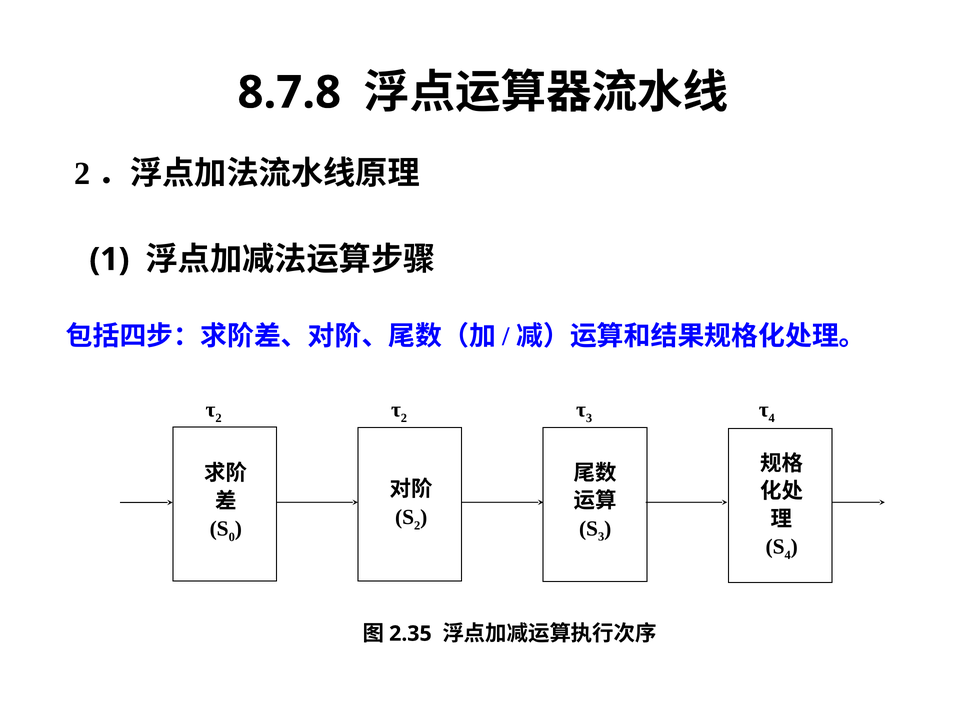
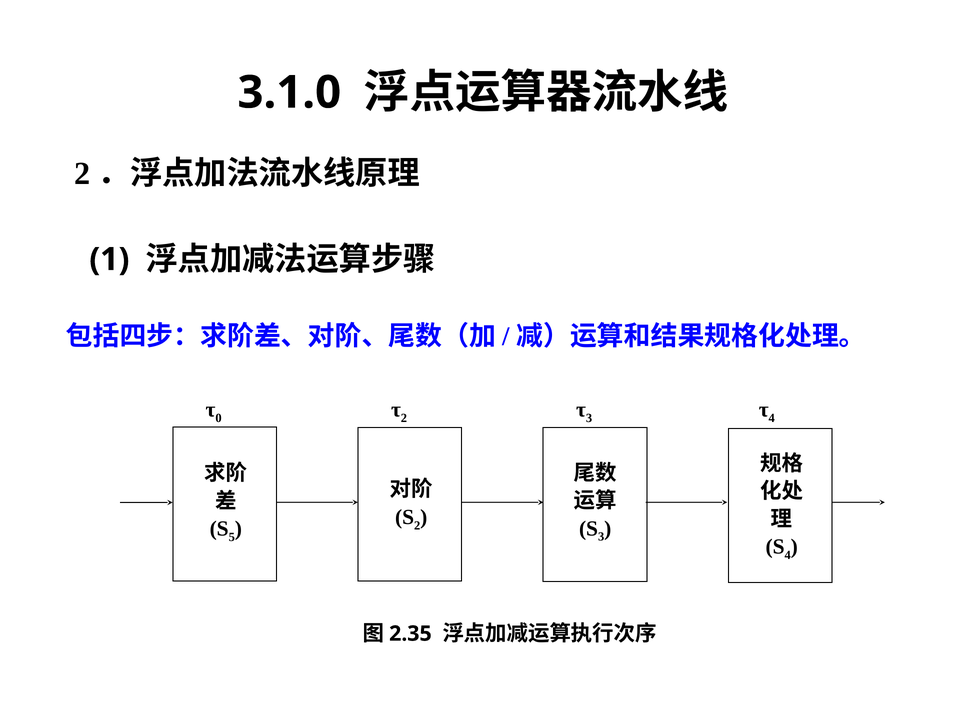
8.7.8: 8.7.8 -> 3.1.0 (289, 93)
2: 2 -> 0 (219, 418)
0: 0 -> 5 (232, 537)
